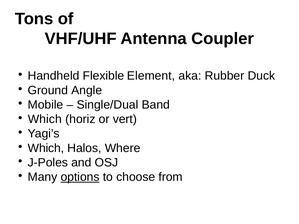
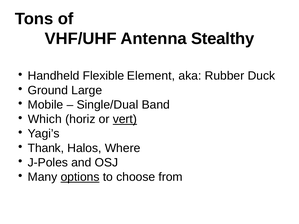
Coupler: Coupler -> Stealthy (223, 39)
Angle: Angle -> Large (87, 90)
vert underline: none -> present (125, 119)
Which: Which -> Thank (46, 148)
